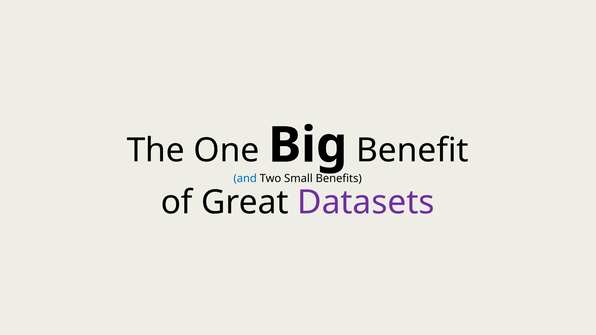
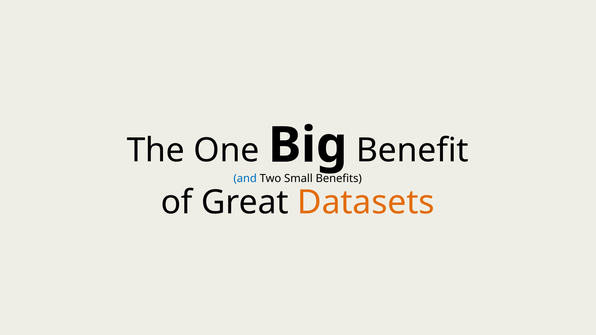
Datasets colour: purple -> orange (366, 202)
